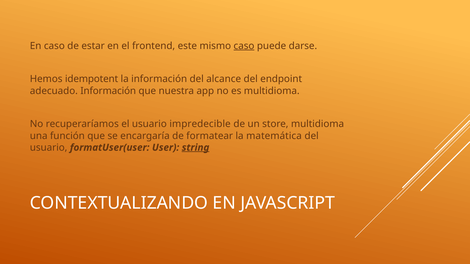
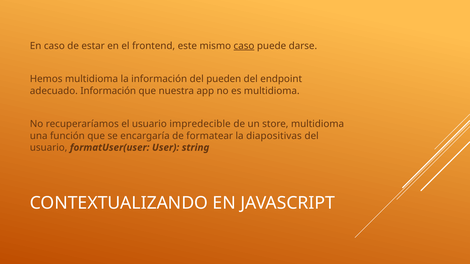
Hemos idempotent: idempotent -> multidioma (92, 79)
alcance: alcance -> pueden (224, 79)
matemática: matemática -> diapositivas (274, 136)
string underline: present -> none (196, 148)
